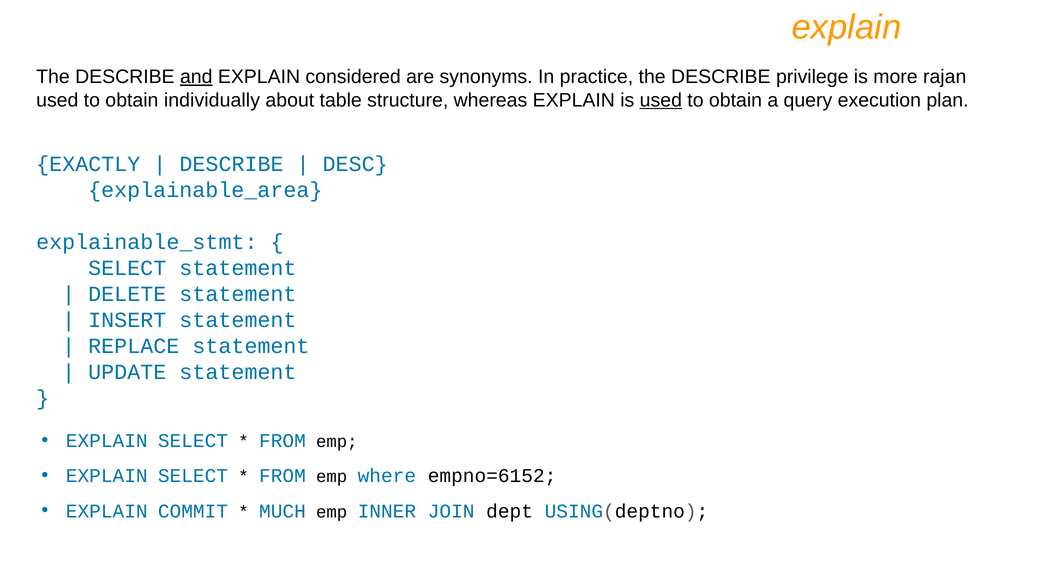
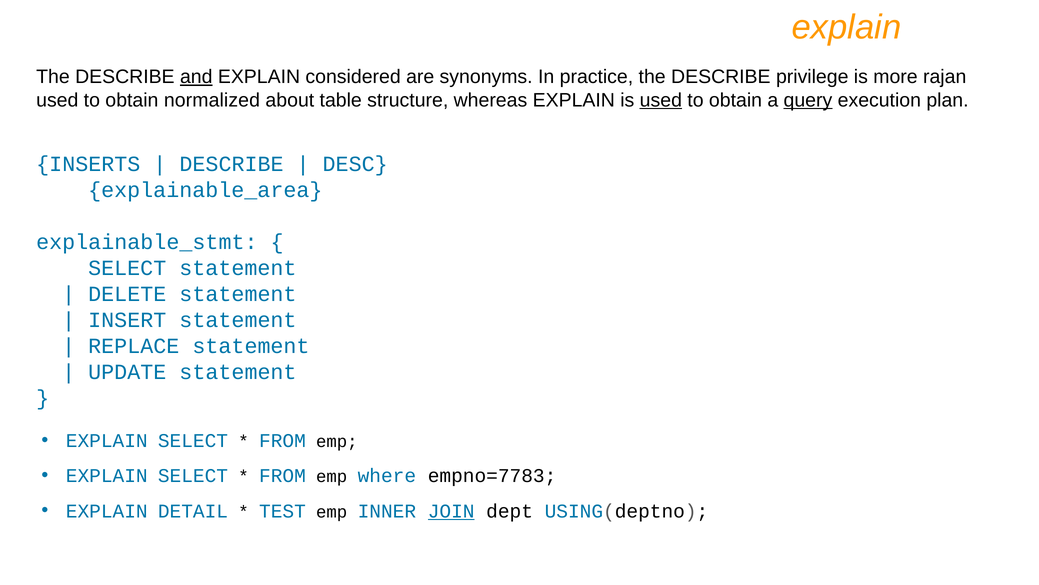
individually: individually -> normalized (212, 100)
query underline: none -> present (808, 100)
EXACTLY: EXACTLY -> INSERTS (88, 164)
empno=6152: empno=6152 -> empno=7783 (492, 476)
COMMIT: COMMIT -> DETAIL (193, 511)
MUCH: MUCH -> TEST (282, 511)
JOIN underline: none -> present (451, 511)
